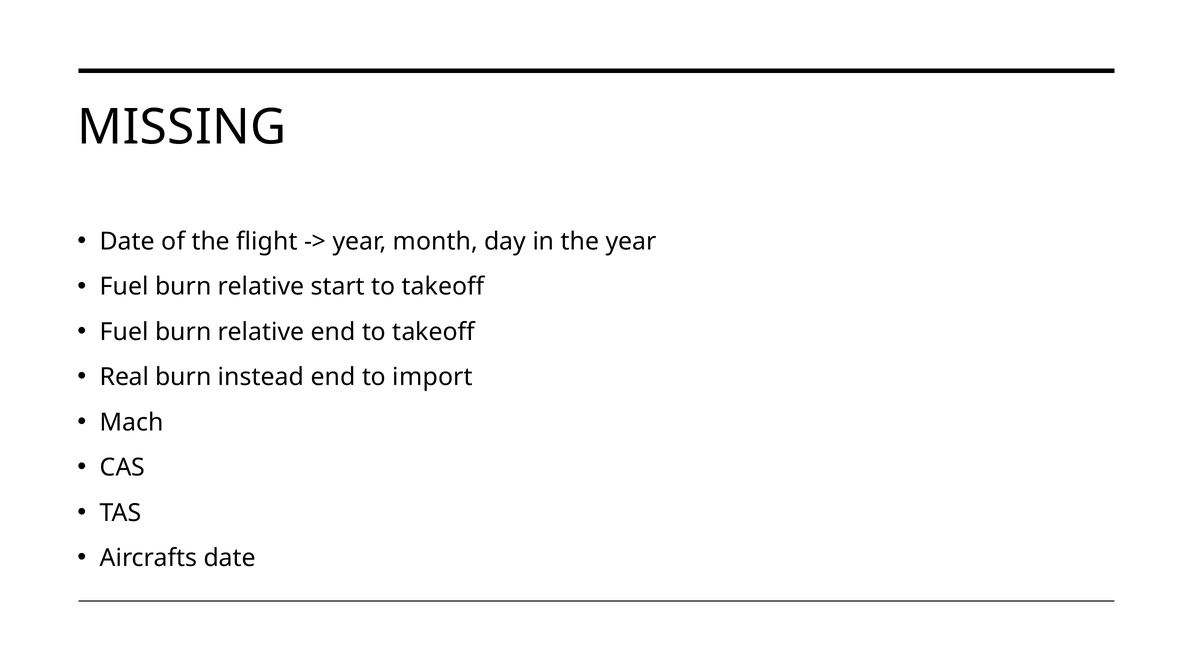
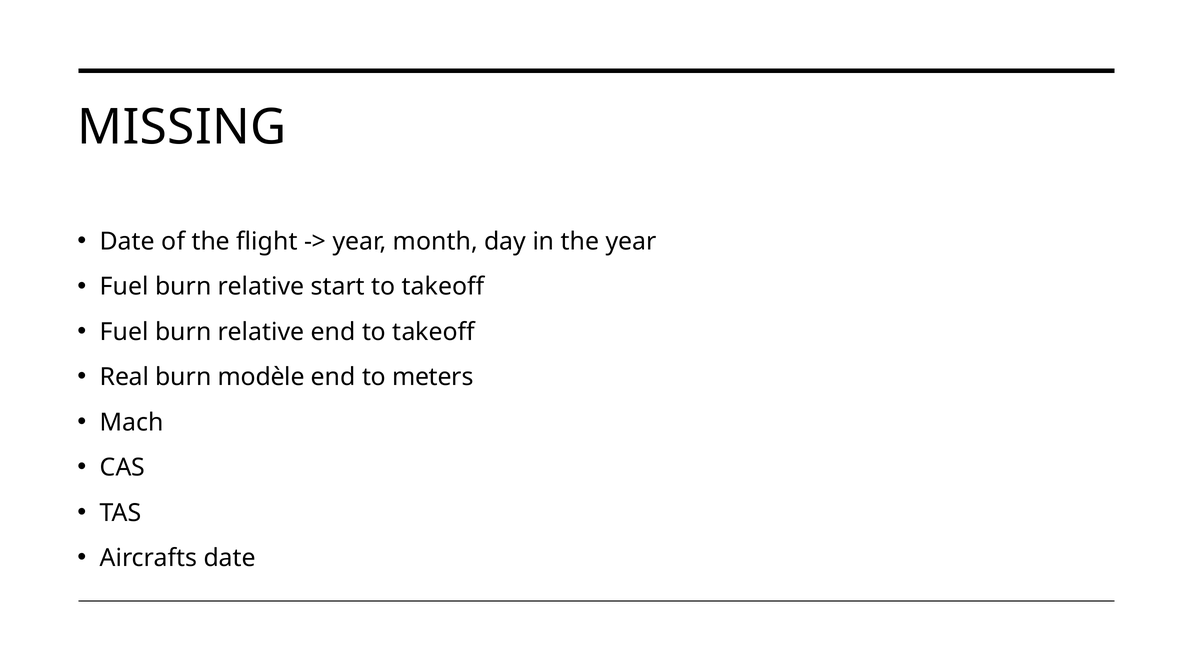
instead: instead -> modèle (261, 377)
import: import -> meters (433, 377)
